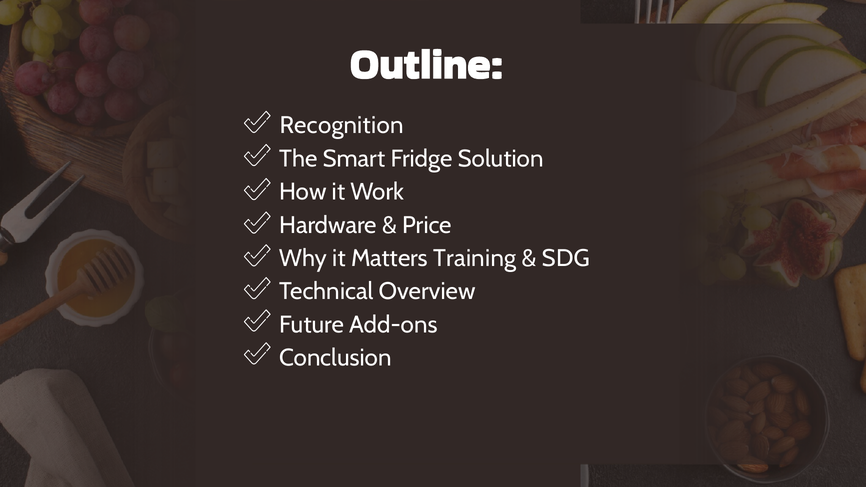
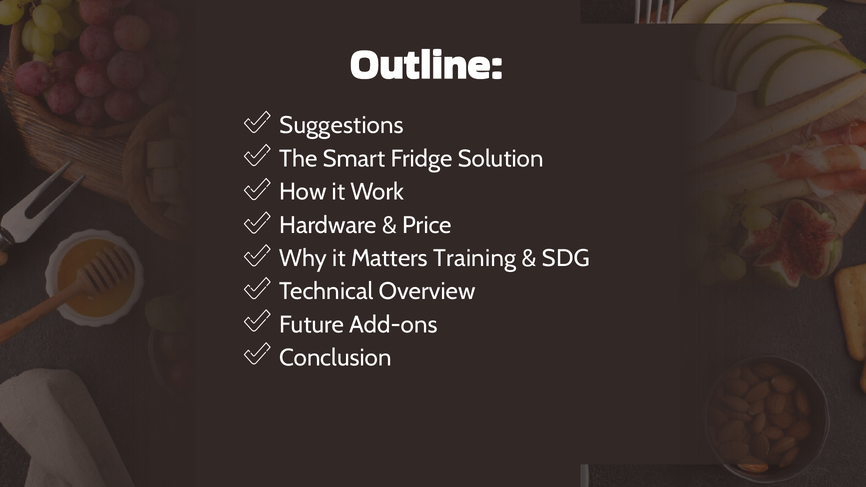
Recognition: Recognition -> Suggestions (342, 126)
